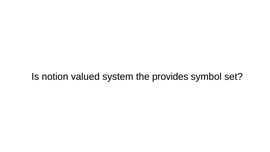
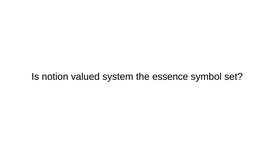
provides: provides -> essence (170, 77)
